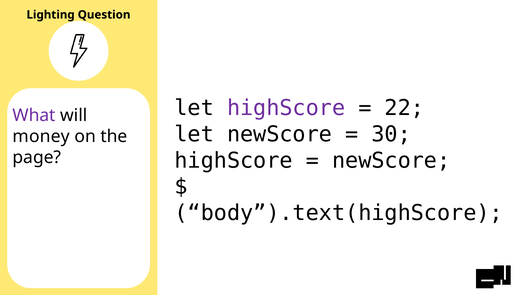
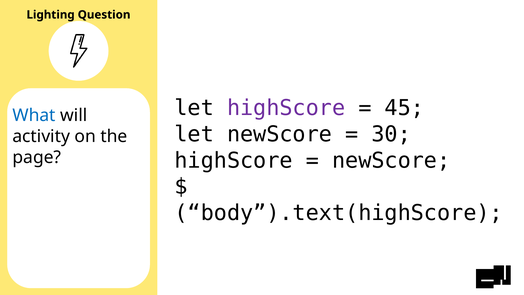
22: 22 -> 45 (404, 108)
What colour: purple -> blue (34, 115)
money: money -> activity (41, 136)
